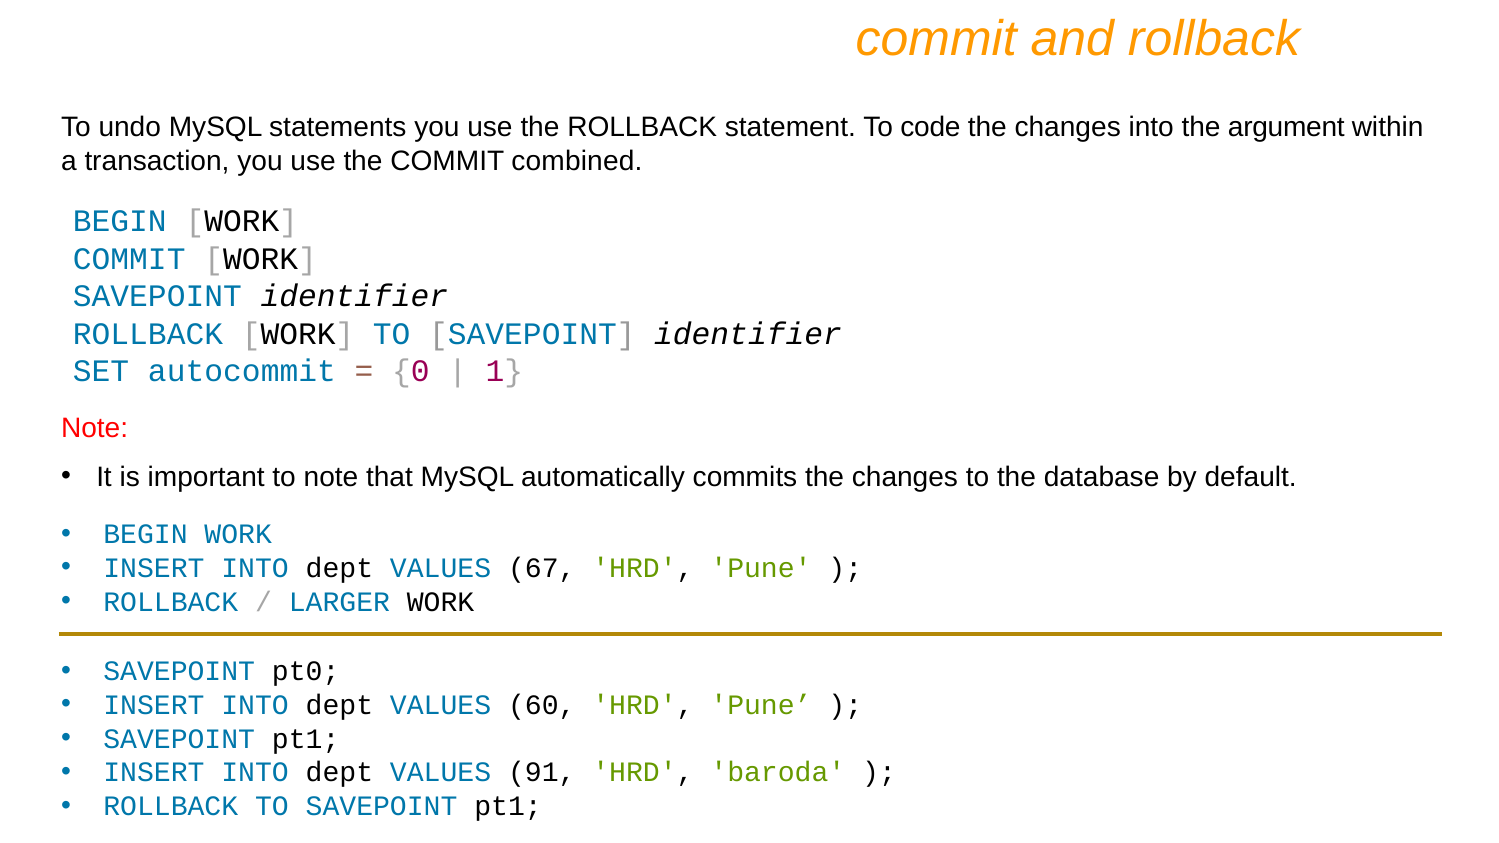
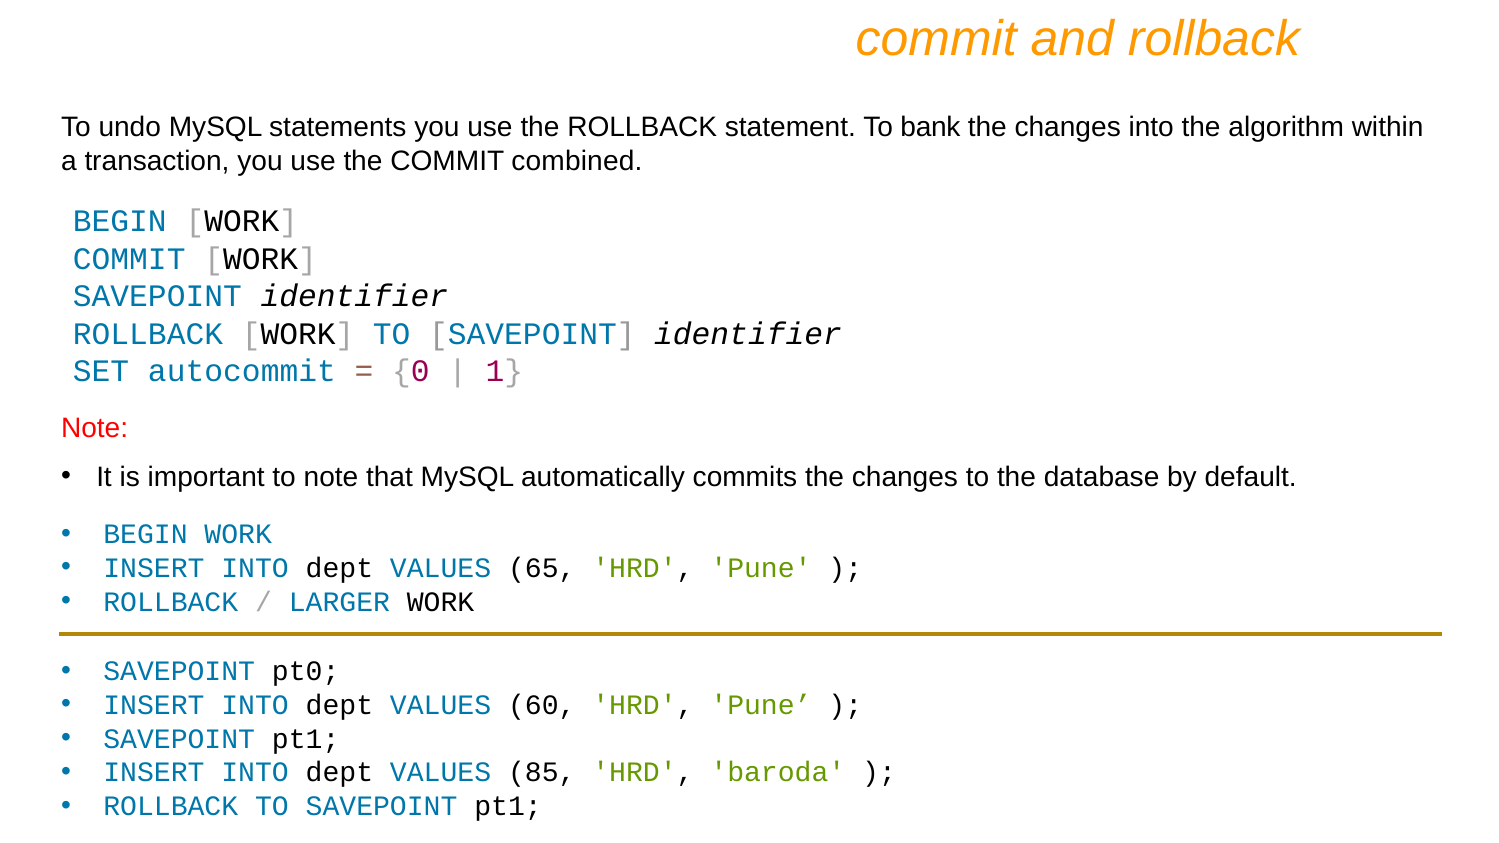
code: code -> bank (930, 127)
argument: argument -> algorithm (1286, 127)
67: 67 -> 65 (542, 568)
91: 91 -> 85 (542, 773)
